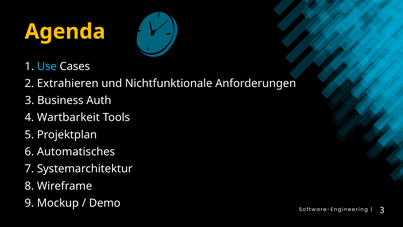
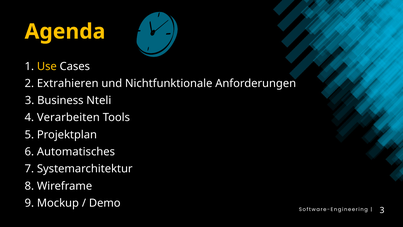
Use colour: light blue -> yellow (47, 66)
Auth: Auth -> Nteli (99, 100)
Wartbarkeit: Wartbarkeit -> Verarbeiten (68, 117)
